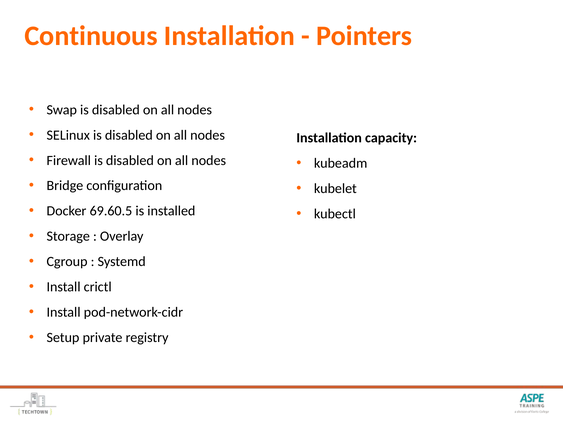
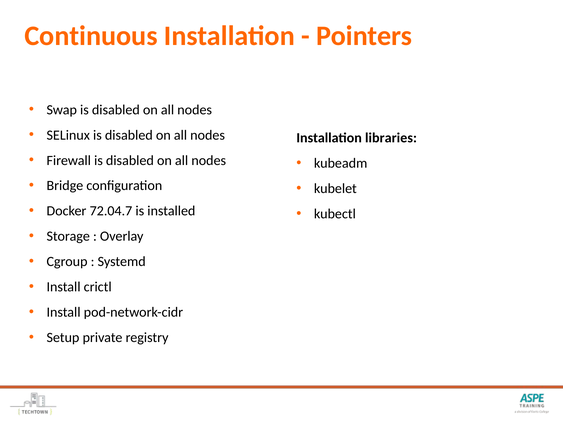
capacity: capacity -> libraries (391, 138)
69.60.5: 69.60.5 -> 72.04.7 (111, 211)
